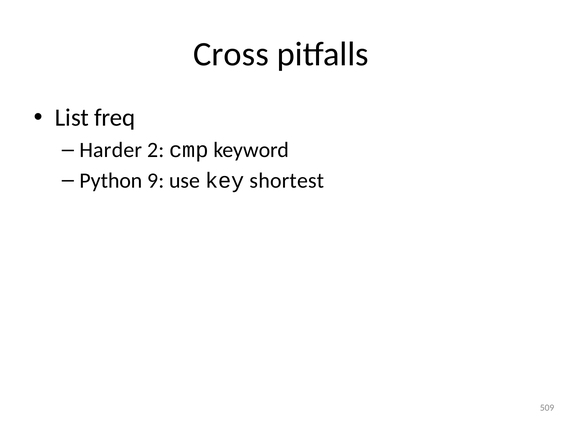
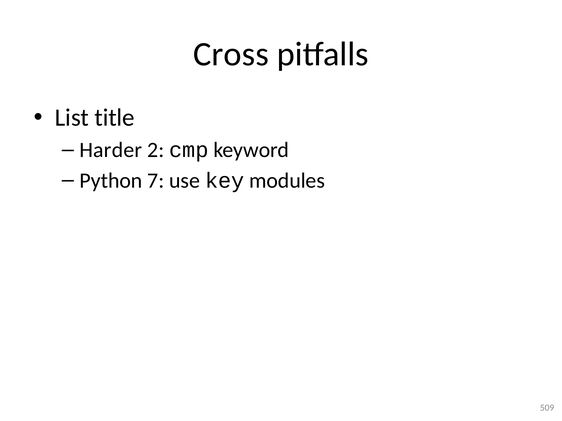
freq: freq -> title (115, 118)
9: 9 -> 7 (156, 181)
shortest: shortest -> modules (287, 181)
